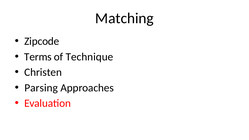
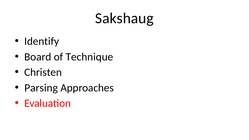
Matching: Matching -> Sakshaug (124, 18)
Zipcode: Zipcode -> Identify (42, 41)
Terms: Terms -> Board (38, 57)
